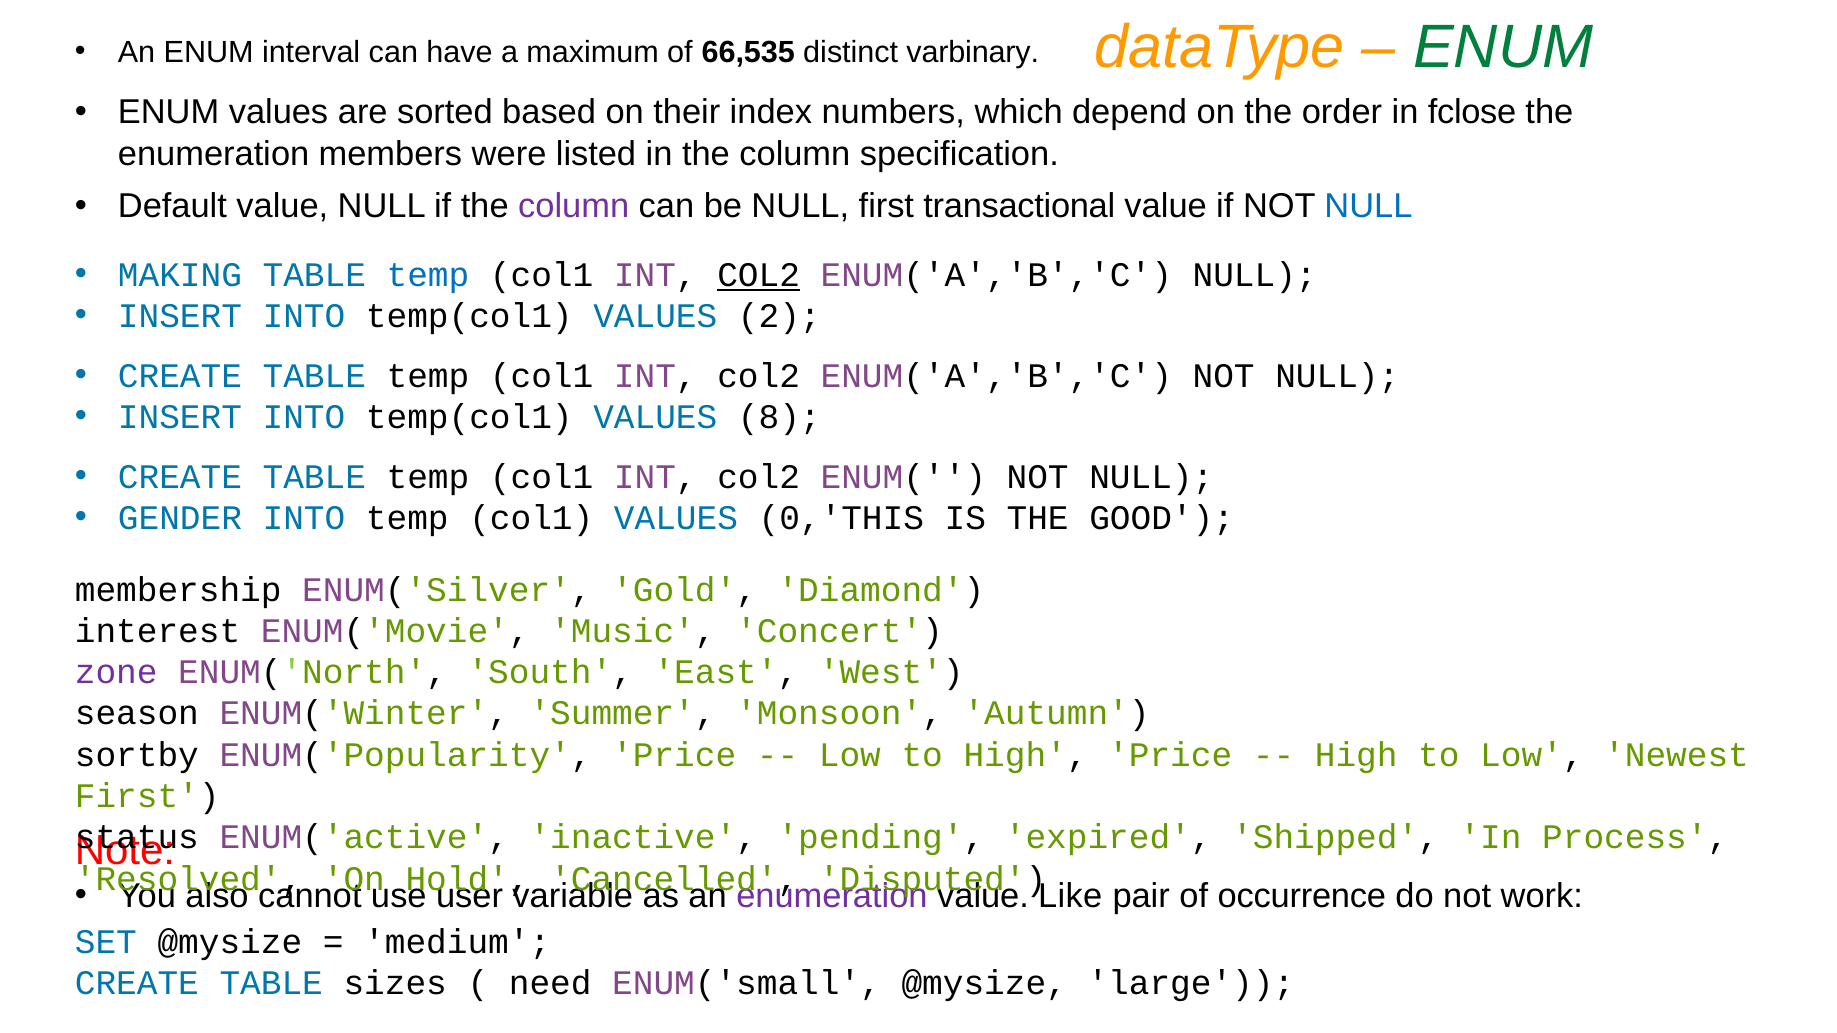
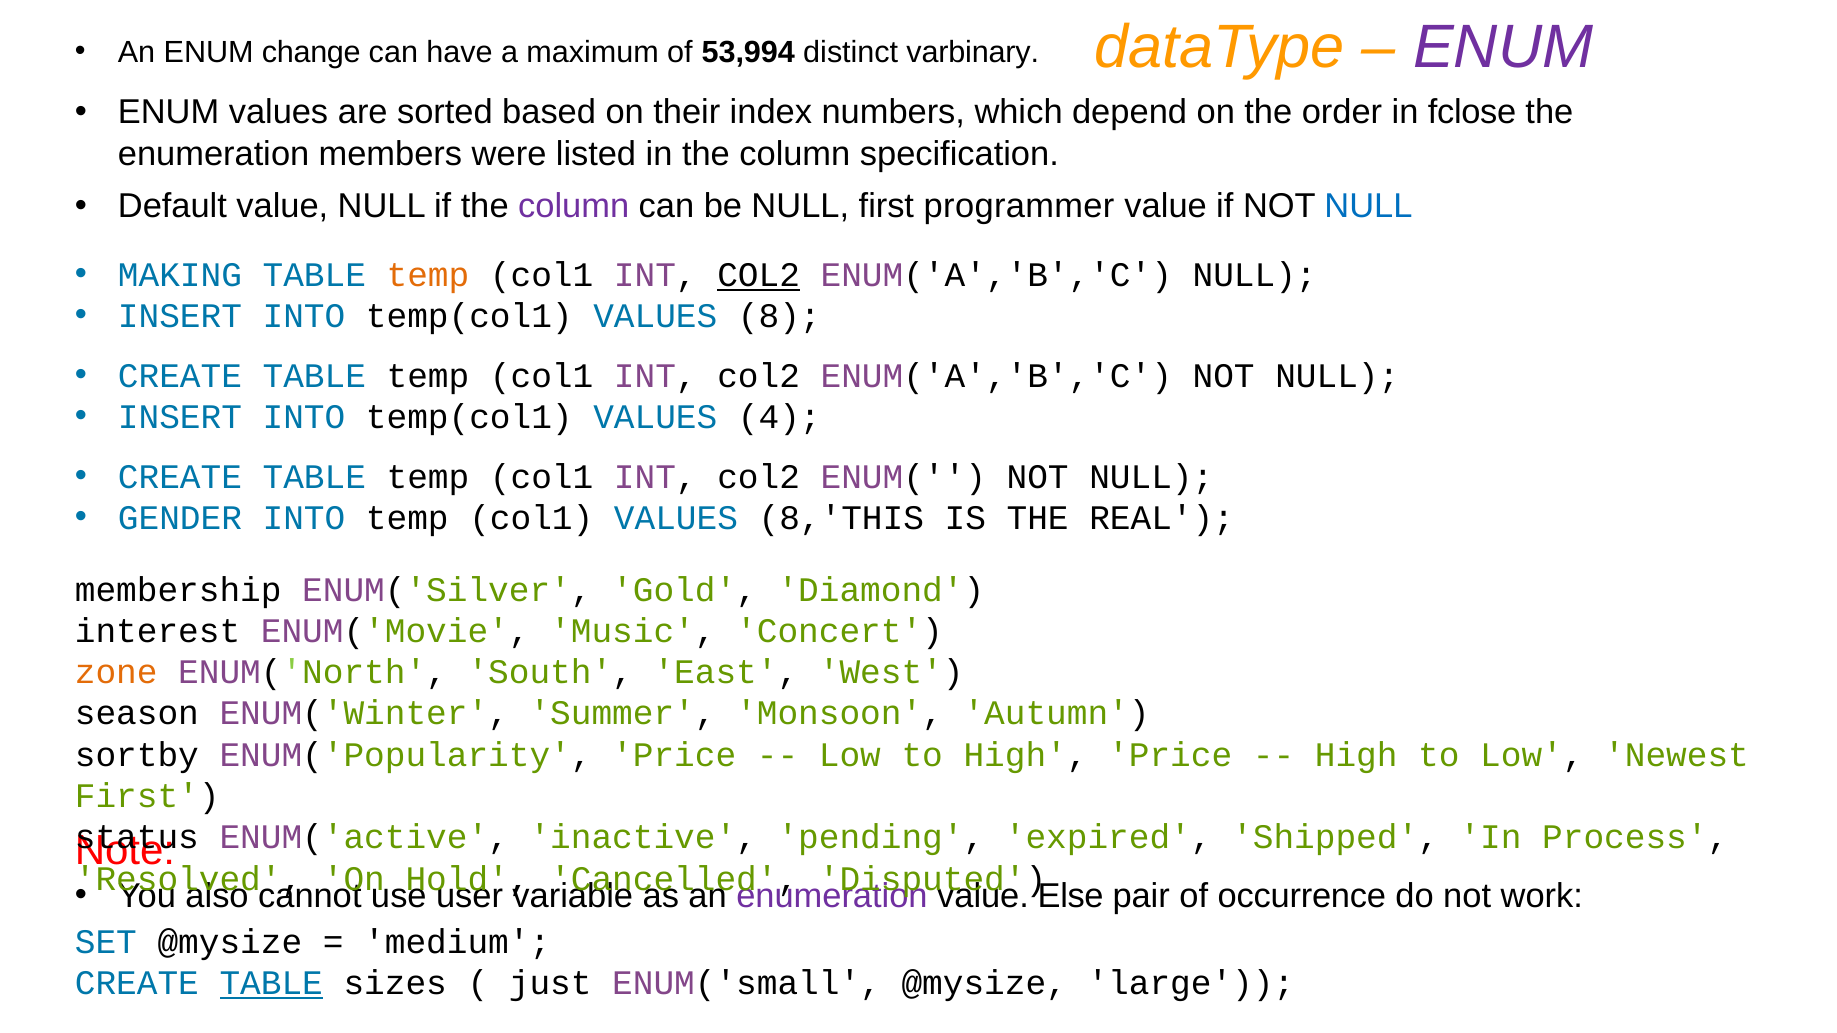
ENUM colour: green -> purple (1503, 48)
interval: interval -> change (311, 53)
66,535: 66,535 -> 53,994 (748, 53)
transactional: transactional -> programmer (1019, 207)
temp colour: blue -> orange (428, 275)
2: 2 -> 8 (779, 317)
8: 8 -> 4 (779, 418)
0,'THIS: 0,'THIS -> 8,'THIS (841, 519)
GOOD: GOOD -> REAL (1162, 519)
zone colour: purple -> orange (116, 673)
Like: Like -> Else (1071, 897)
TABLE underline: none -> present (271, 984)
need: need -> just (550, 984)
